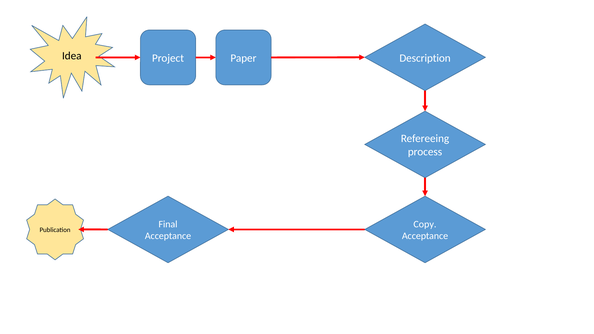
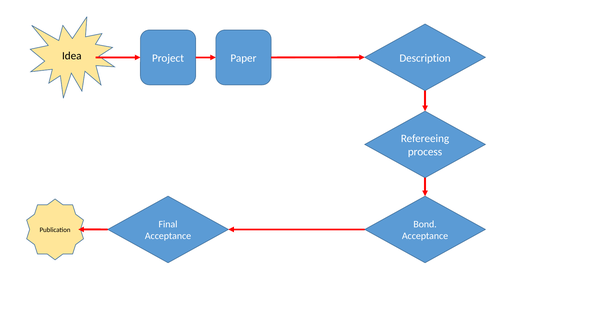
Copy: Copy -> Bond (425, 224)
